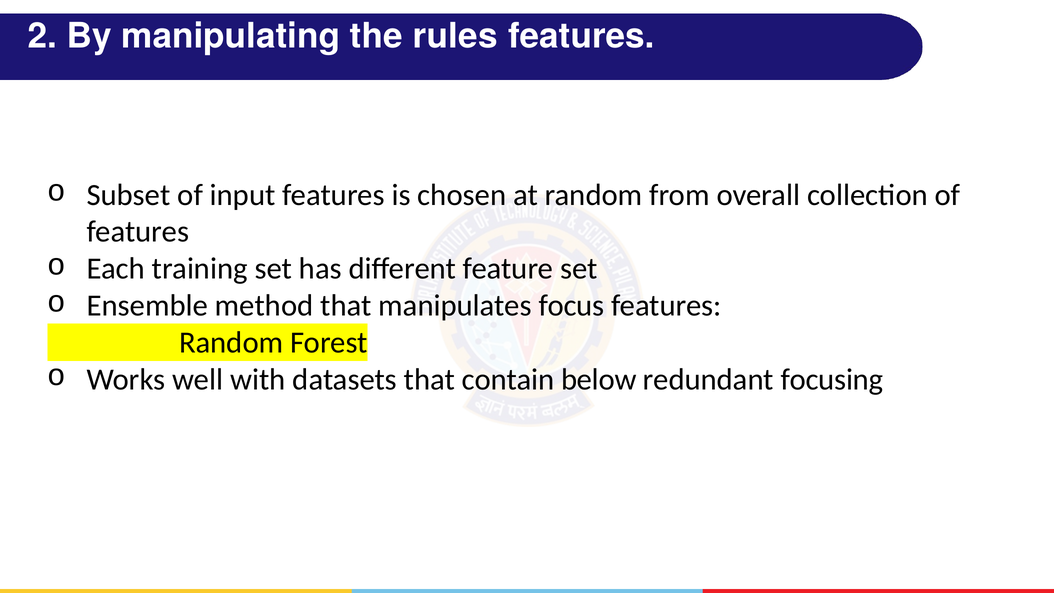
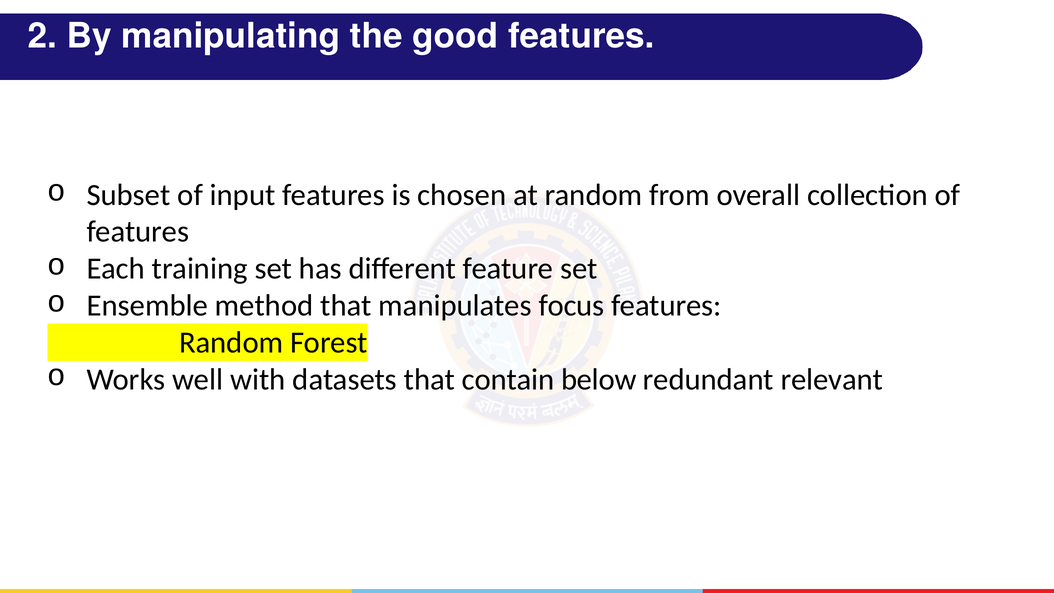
rules: rules -> good (455, 36)
focusing: focusing -> relevant (832, 379)
